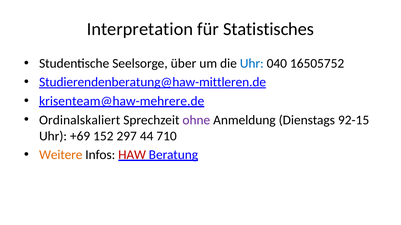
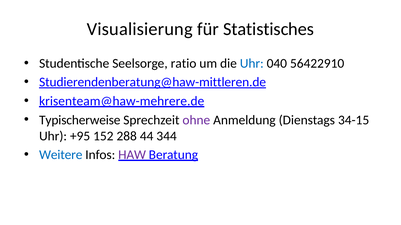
Interpretation: Interpretation -> Visualisierung (140, 29)
über: über -> ratio (184, 64)
16505752: 16505752 -> 56422910 (317, 64)
Ordinalskaliert: Ordinalskaliert -> Typischerweise (80, 120)
92-15: 92-15 -> 34-15 (354, 120)
+69: +69 -> +95 (80, 136)
297: 297 -> 288 (127, 136)
710: 710 -> 344 (167, 136)
Weitere colour: orange -> blue (61, 155)
HAW colour: red -> purple (132, 155)
